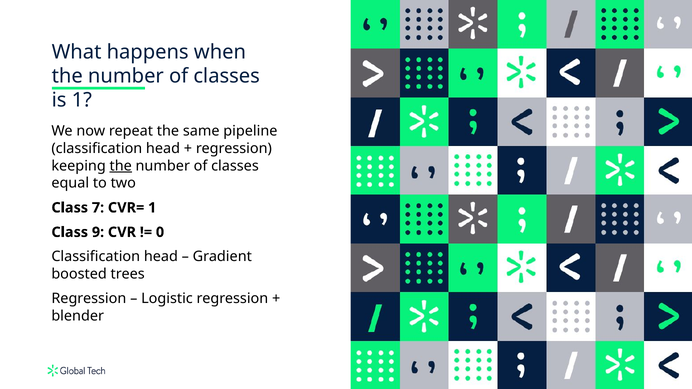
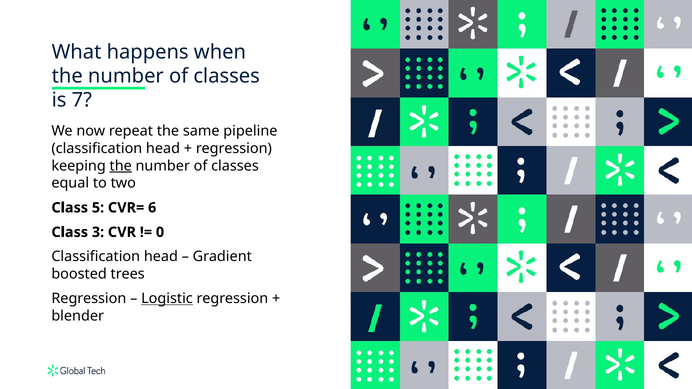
is 1: 1 -> 7 (82, 100)
7: 7 -> 5 (98, 208)
CVR= 1: 1 -> 6 (152, 208)
9: 9 -> 3 (98, 232)
Logistic underline: none -> present (167, 299)
